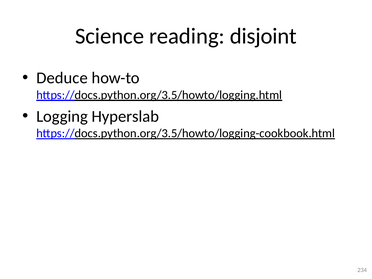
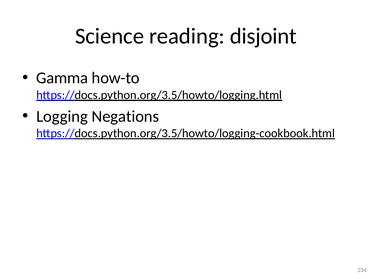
Deduce: Deduce -> Gamma (62, 78)
Hyperslab: Hyperslab -> Negations (125, 116)
